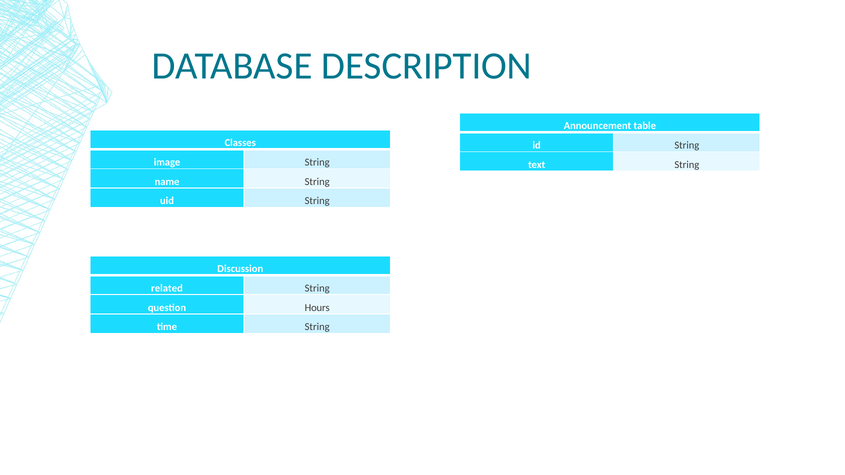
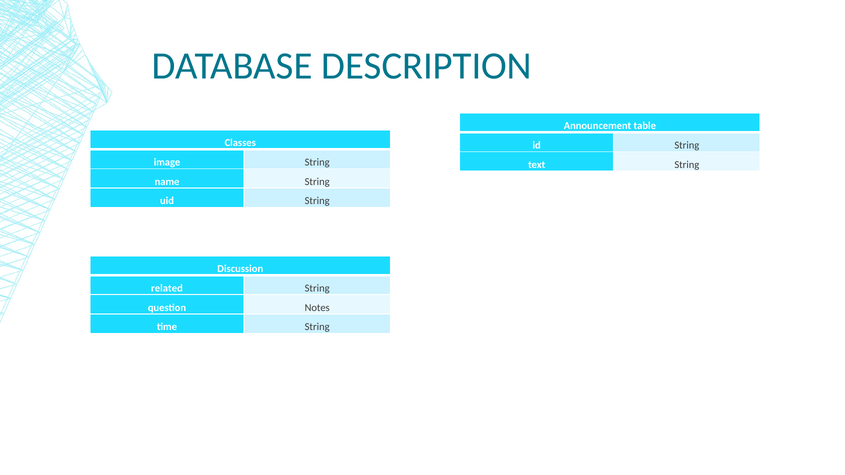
Hours: Hours -> Notes (317, 308)
